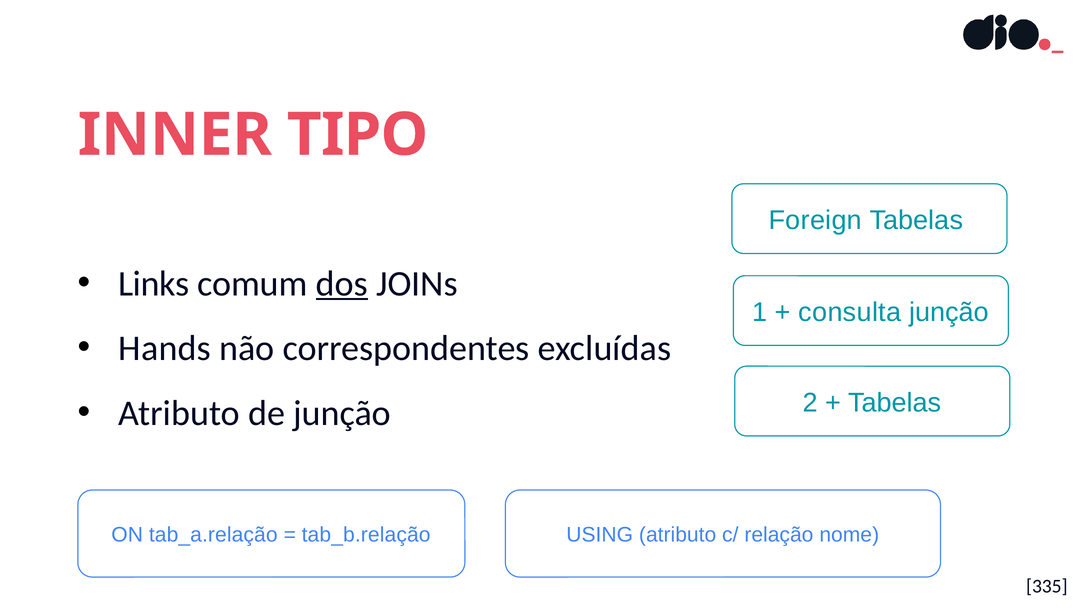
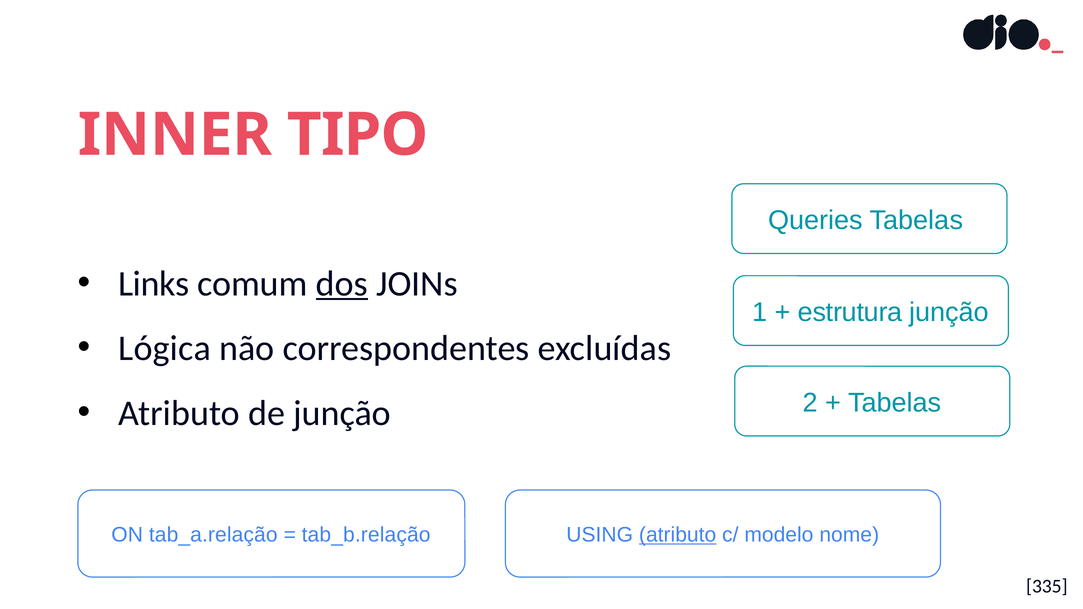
Foreign: Foreign -> Queries (815, 221)
consulta: consulta -> estrutura (850, 313)
Hands: Hands -> Lógica (165, 349)
atributo underline: none -> present (678, 535)
relação: relação -> modelo (779, 535)
